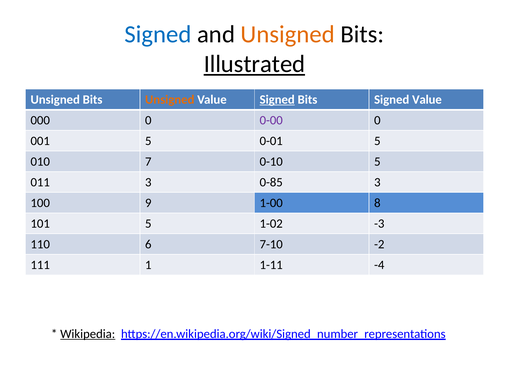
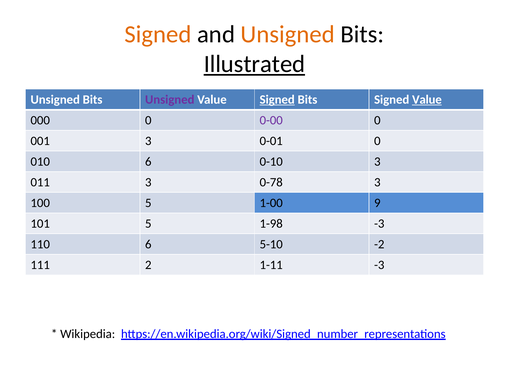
Signed colour: blue -> orange (158, 34)
Unsigned colour: orange -> purple (170, 100)
Value underline: none -> present (427, 100)
001 5: 5 -> 3 (148, 141)
0-01 5: 5 -> 0 (377, 141)
010 7: 7 -> 6 (148, 161)
0-10 5: 5 -> 3 (377, 161)
0-85: 0-85 -> 0-78 (271, 182)
100 9: 9 -> 5 (148, 203)
8: 8 -> 9 (377, 203)
1-02: 1-02 -> 1-98 (271, 223)
7-10: 7-10 -> 5-10 (271, 244)
1: 1 -> 2 (148, 265)
1-11 -4: -4 -> -3 (379, 265)
Wikipedia underline: present -> none (88, 334)
